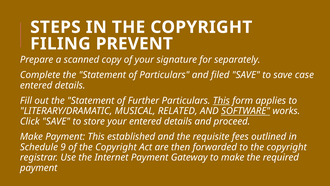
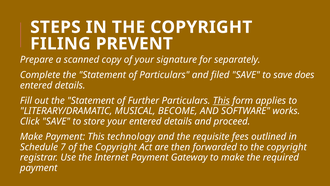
case: case -> does (305, 75)
RELATED: RELATED -> BECOME (178, 111)
SOFTWARE underline: present -> none (246, 111)
established: established -> technology (131, 136)
9: 9 -> 7 (63, 147)
